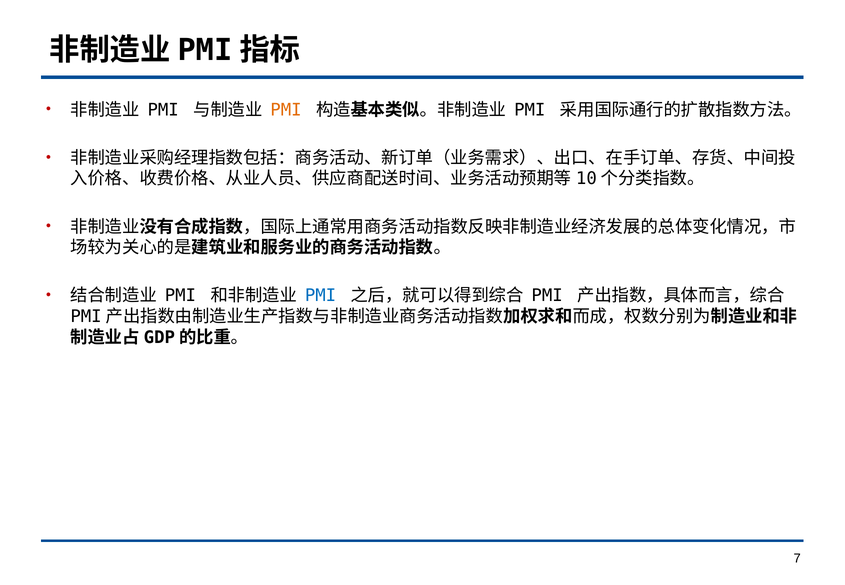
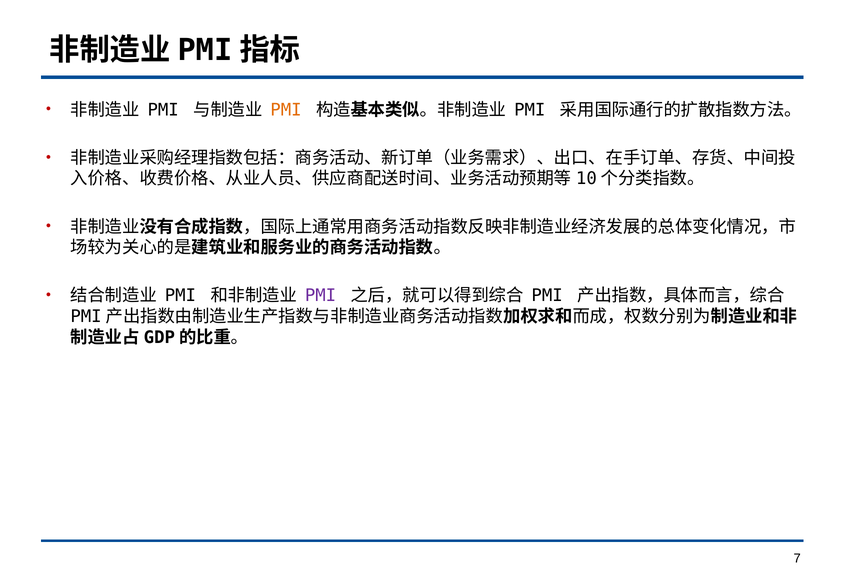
PMI colour: blue -> purple (321, 296)
